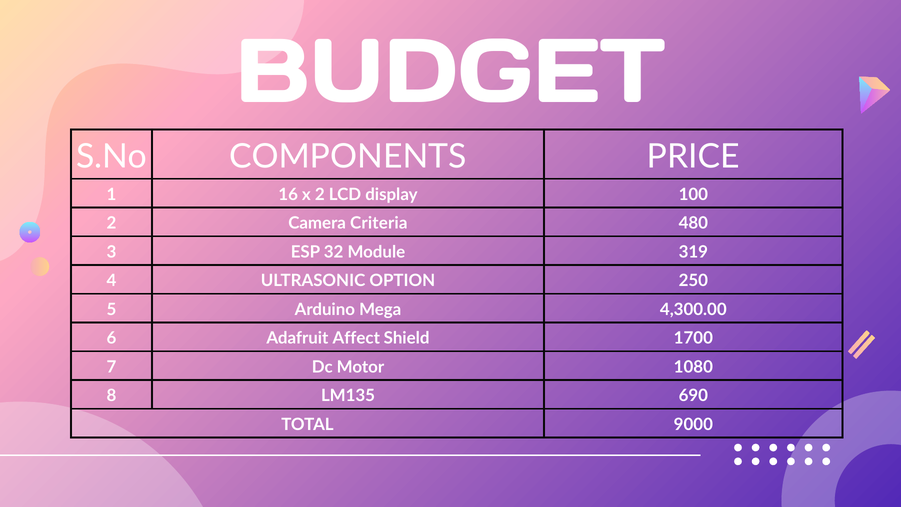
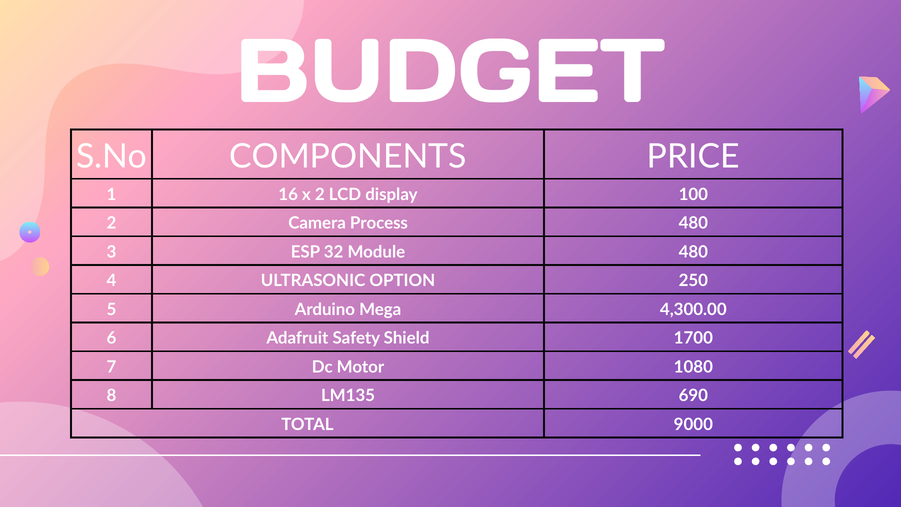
Criteria: Criteria -> Process (379, 223)
Module 319: 319 -> 480 (693, 252)
Affect: Affect -> Safety (356, 338)
